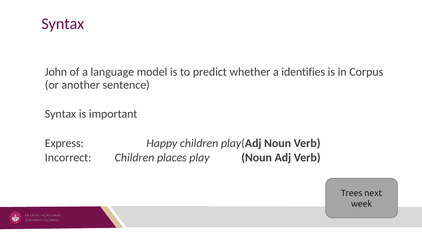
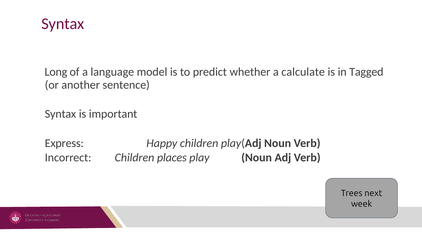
John: John -> Long (56, 72)
identifies: identifies -> calculate (303, 72)
Corpus: Corpus -> Tagged (366, 72)
